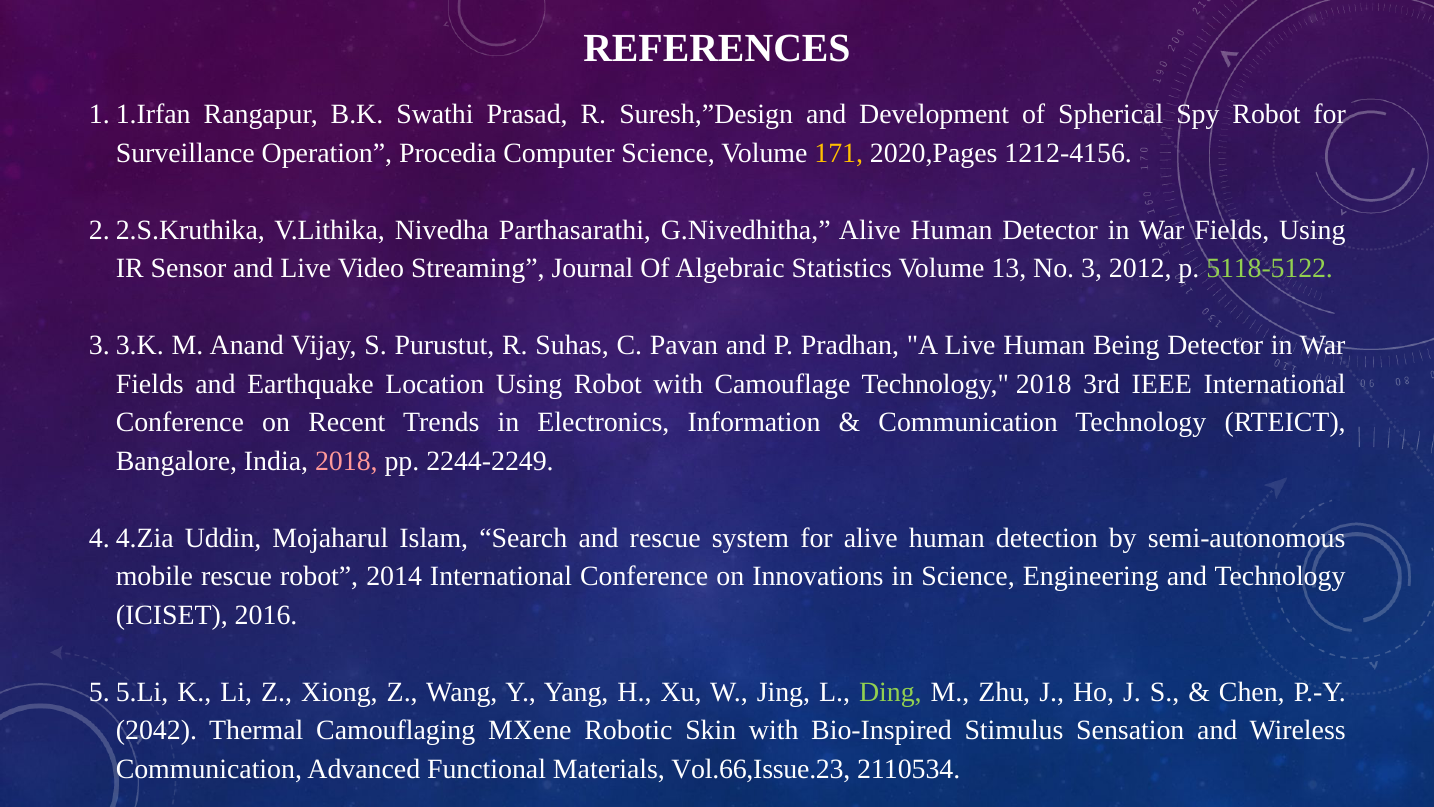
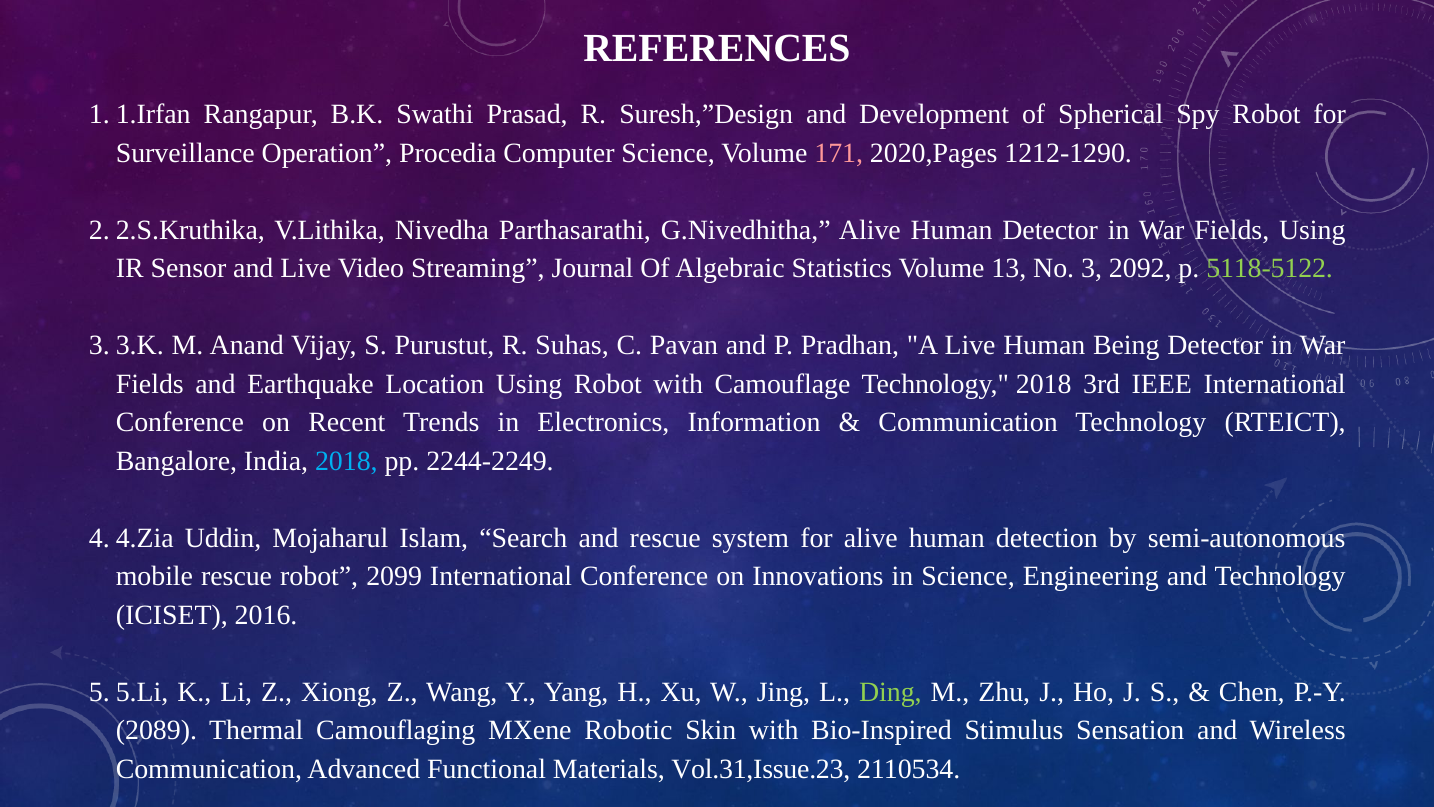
171 colour: yellow -> pink (839, 153)
1212-4156: 1212-4156 -> 1212-1290 (1068, 153)
2012: 2012 -> 2092 (1140, 269)
2018 colour: pink -> light blue (346, 461)
2014: 2014 -> 2099 (394, 576)
2042: 2042 -> 2089 (156, 730)
Vol.66,Issue.23: Vol.66,Issue.23 -> Vol.31,Issue.23 (761, 769)
